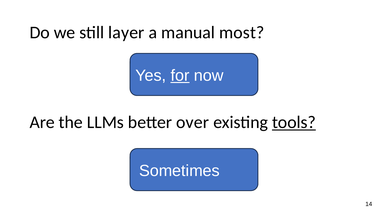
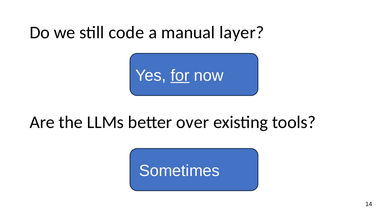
layer: layer -> code (126, 33)
most: most -> layer (242, 33)
tools underline: present -> none (294, 122)
